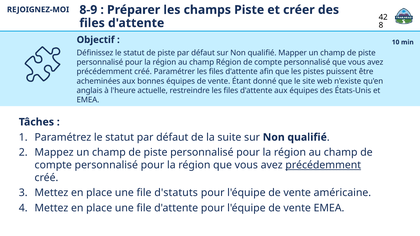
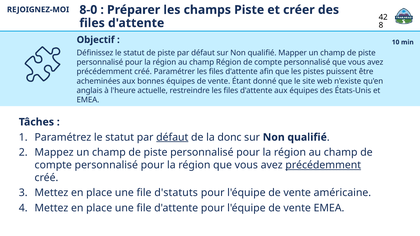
8-9: 8-9 -> 8-0 (88, 10)
défaut underline: none -> present (172, 137)
suite: suite -> donc (229, 137)
